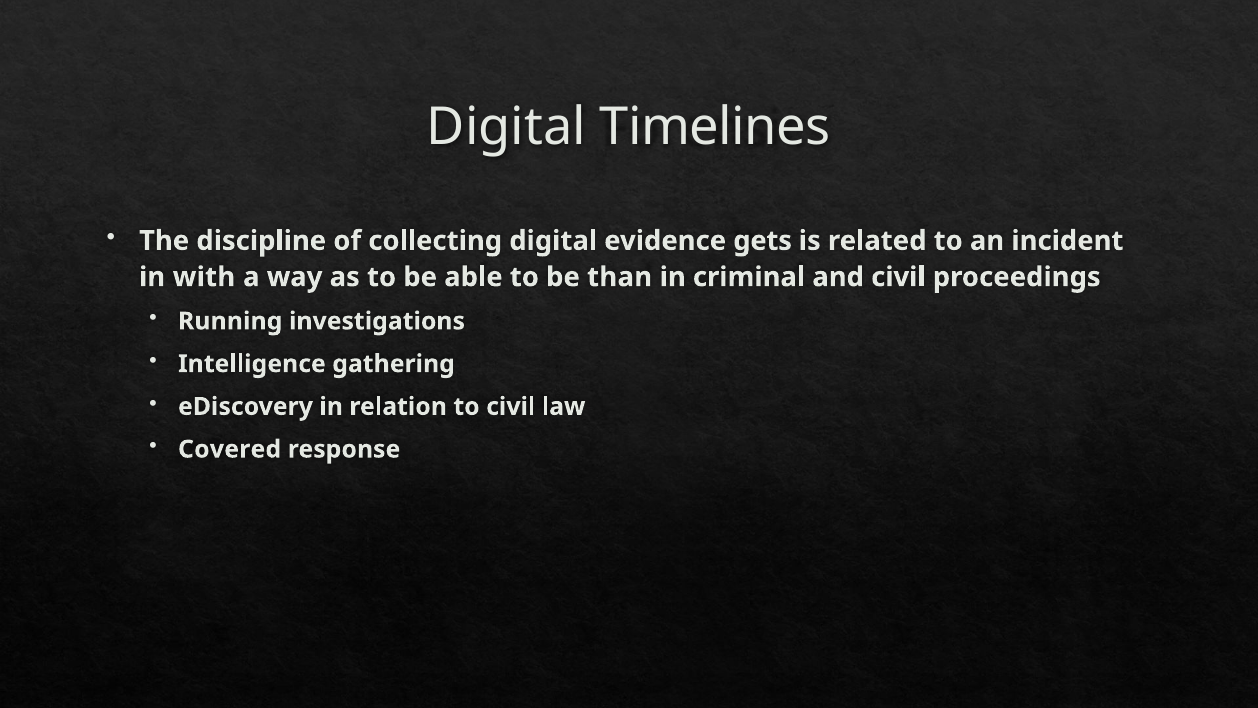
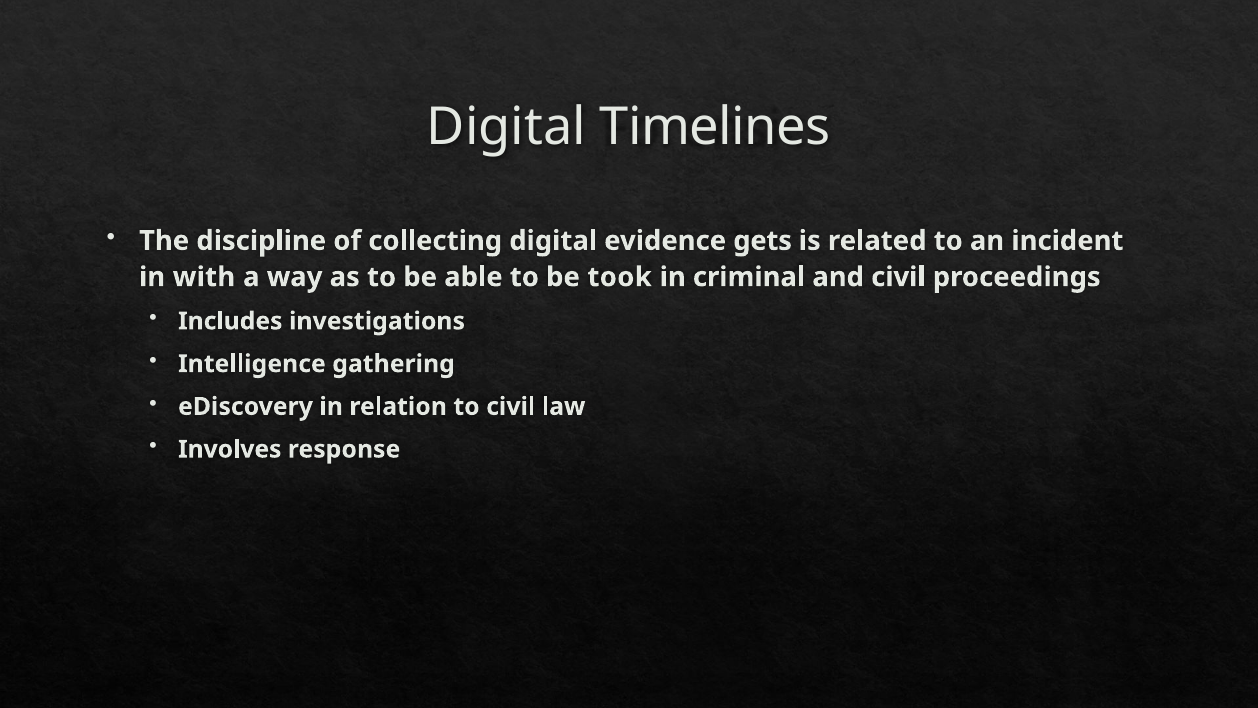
than: than -> took (620, 277)
Running: Running -> Includes (230, 321)
Covered: Covered -> Involves (230, 449)
